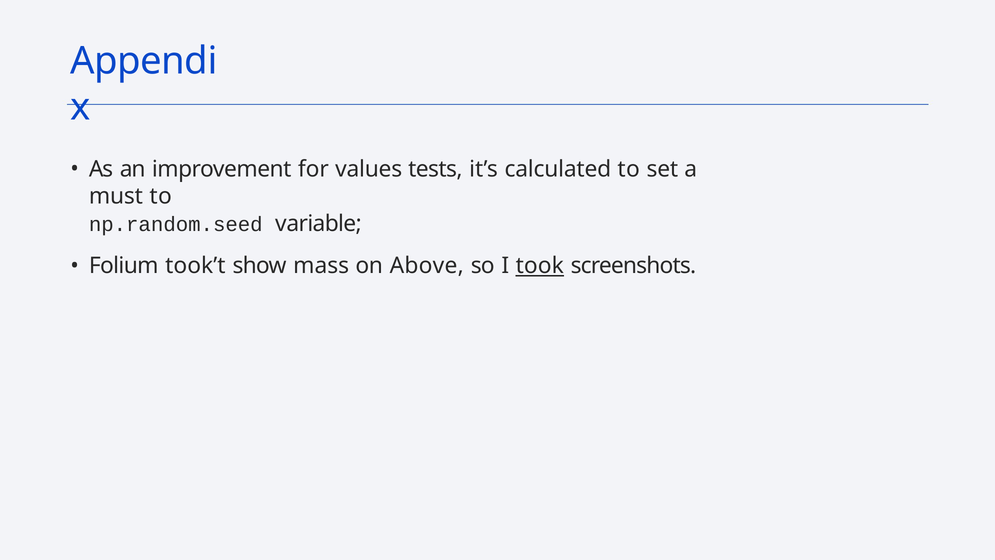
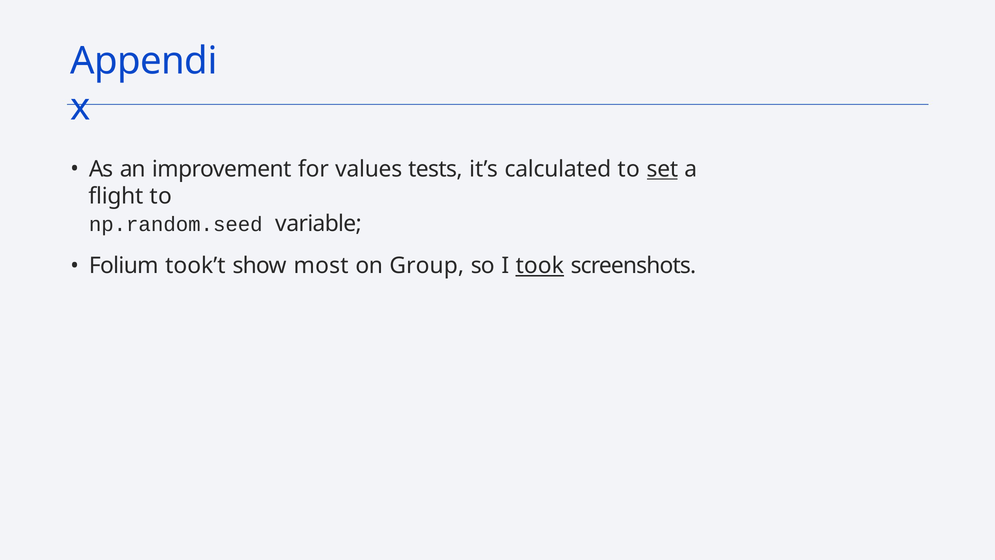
set underline: none -> present (662, 169)
must: must -> flight (116, 196)
mass: mass -> most (321, 266)
Above: Above -> Group (427, 266)
